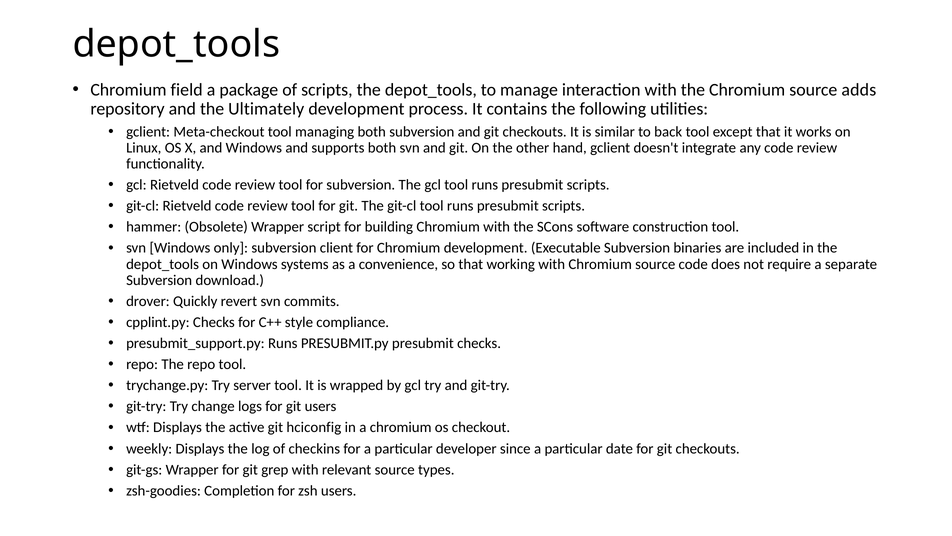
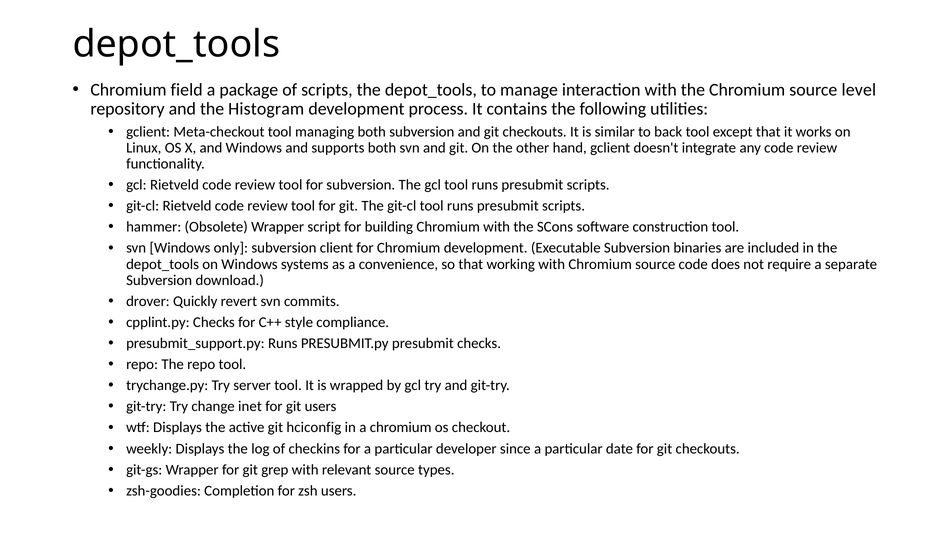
adds: adds -> level (859, 90)
Ultimately: Ultimately -> Histogram (266, 109)
logs: logs -> inet (250, 406)
